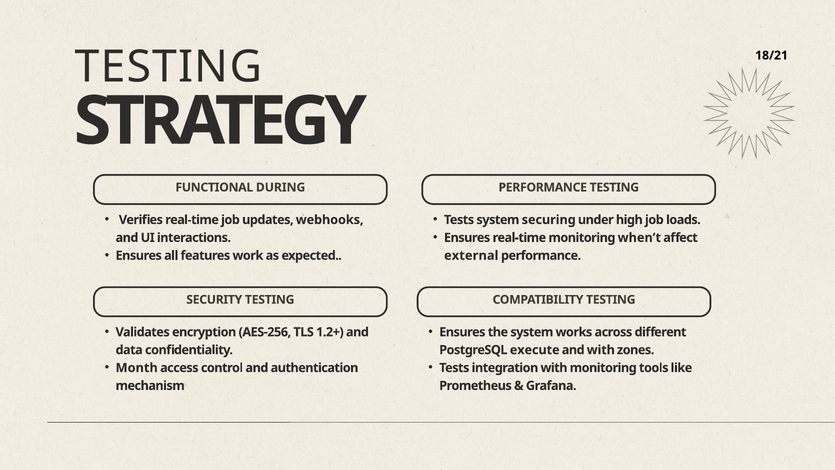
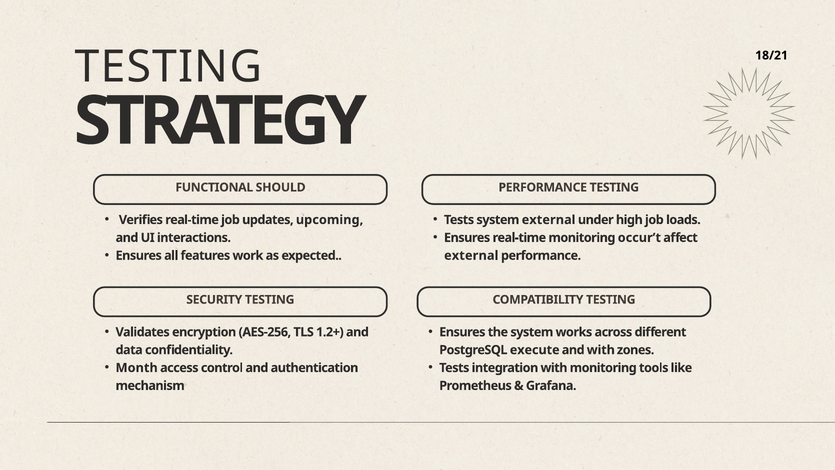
DURING: DURING -> SHOULD (281, 187)
webhooks: webhooks -> upcoming (330, 220)
system securing: securing -> external (549, 220)
when’t: when’t -> occur’t (639, 238)
